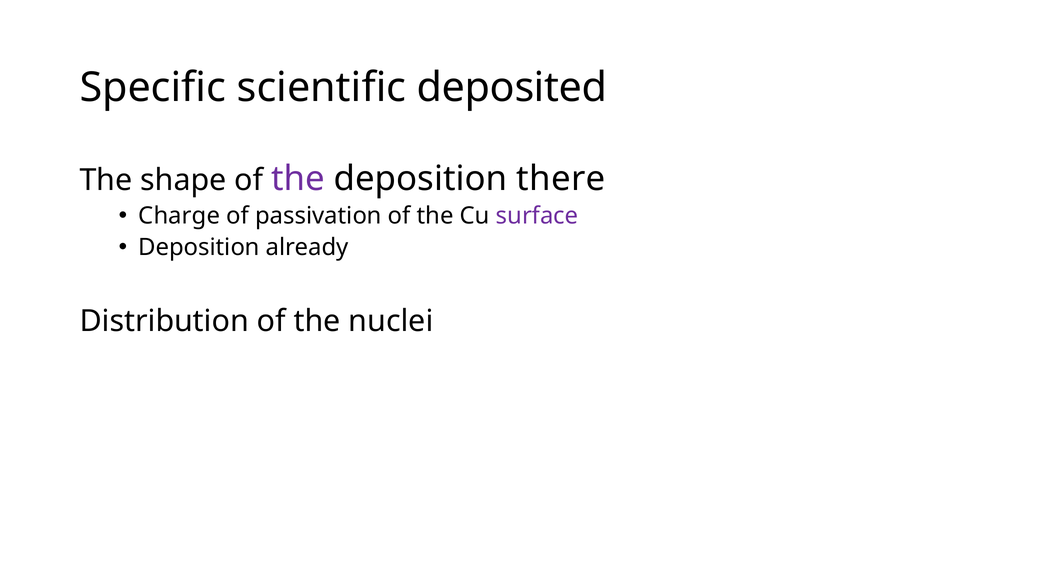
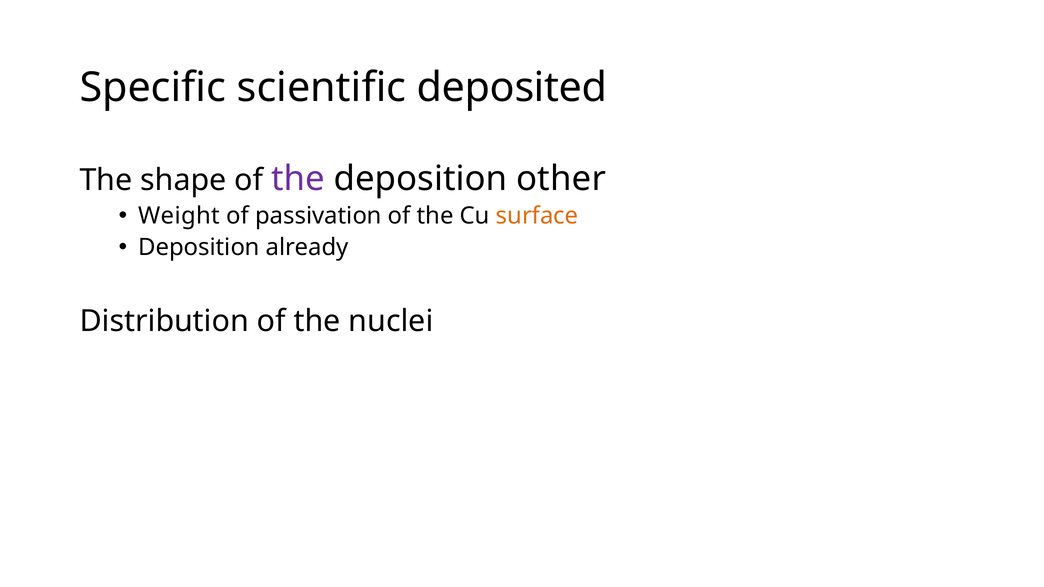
there: there -> other (561, 179)
Charge: Charge -> Weight (179, 216)
surface colour: purple -> orange (537, 216)
